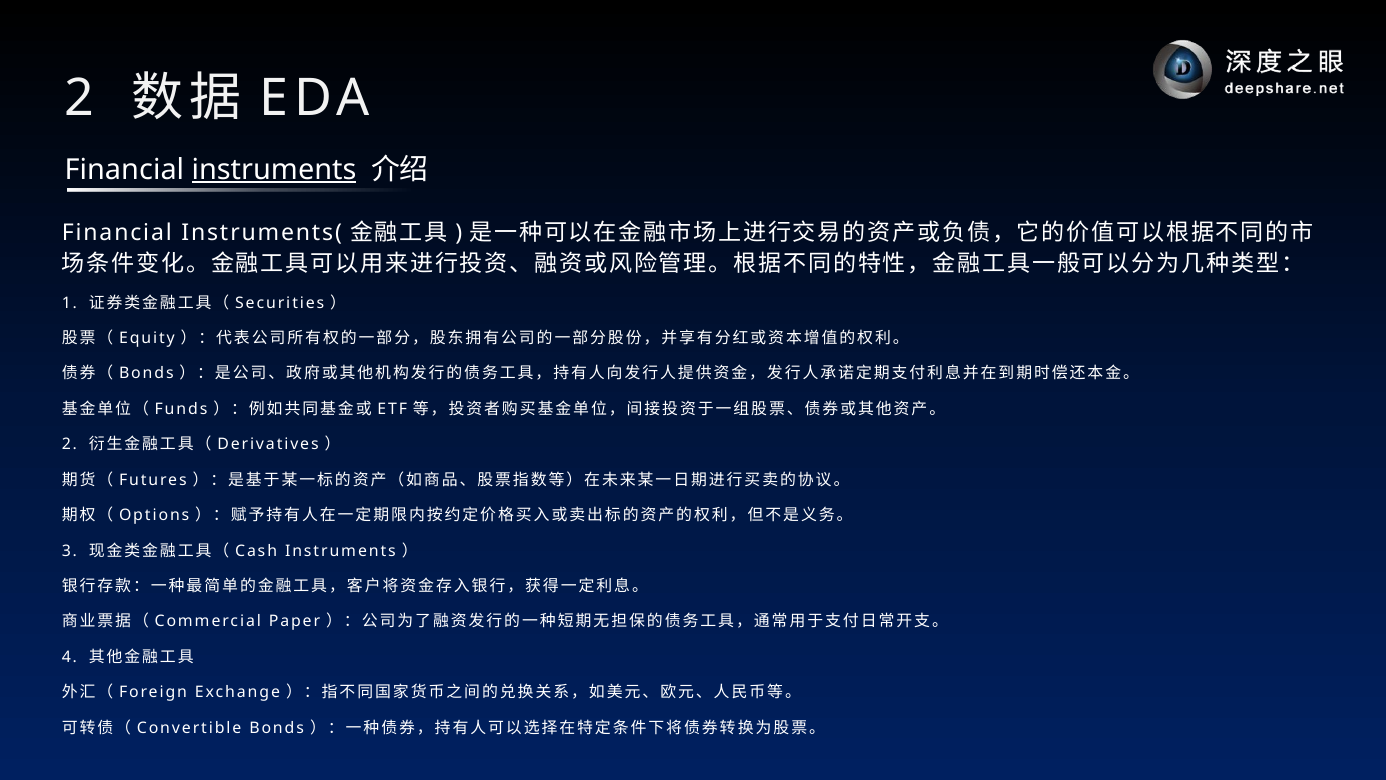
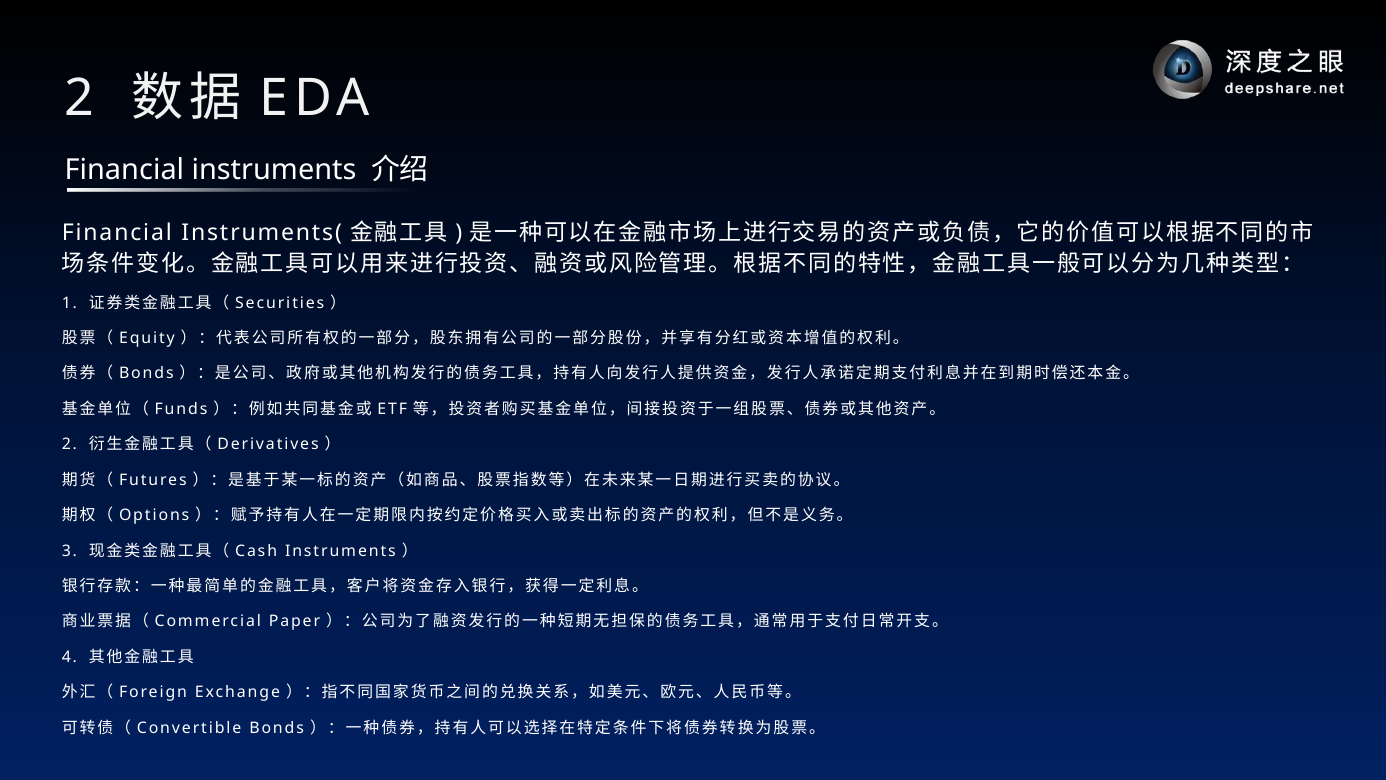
instruments underline: present -> none (274, 170)
